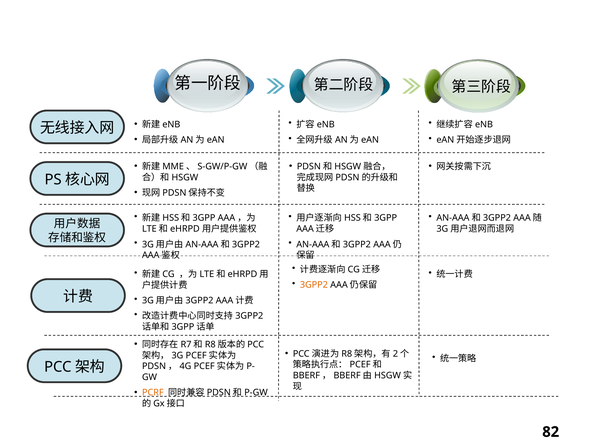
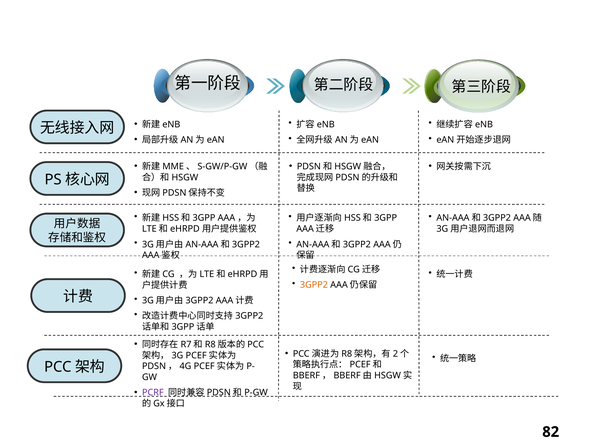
PCRF colour: orange -> purple (153, 392)
